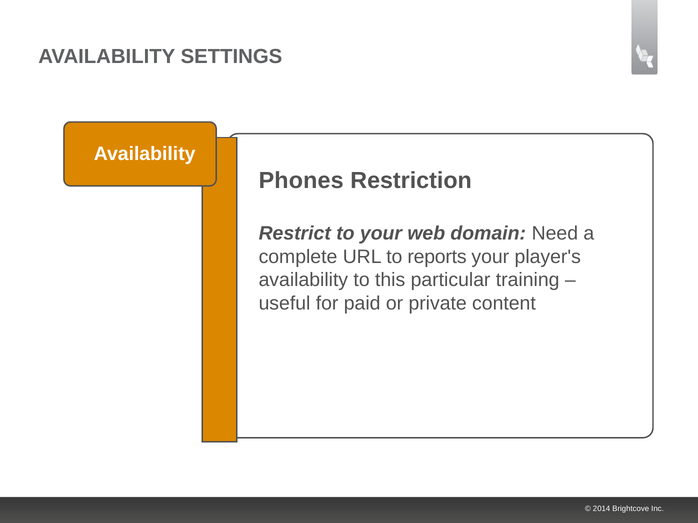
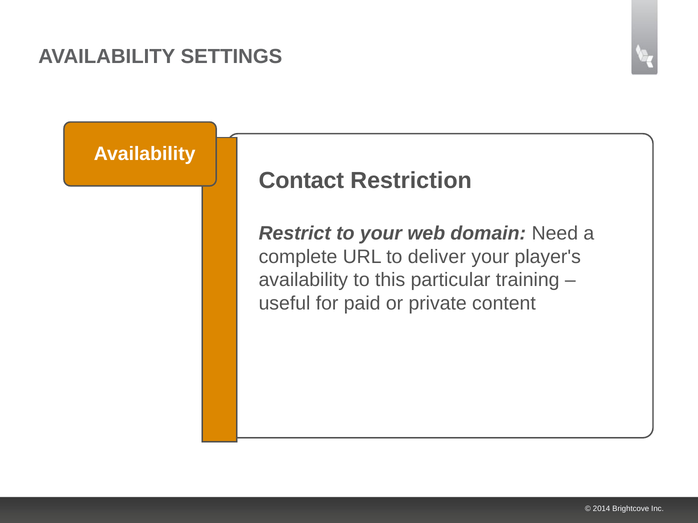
Phones: Phones -> Contact (301, 181)
reports: reports -> deliver (437, 257)
